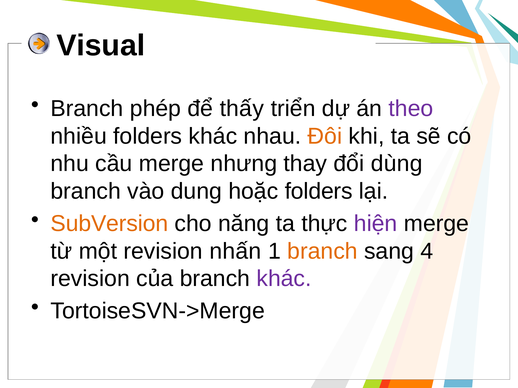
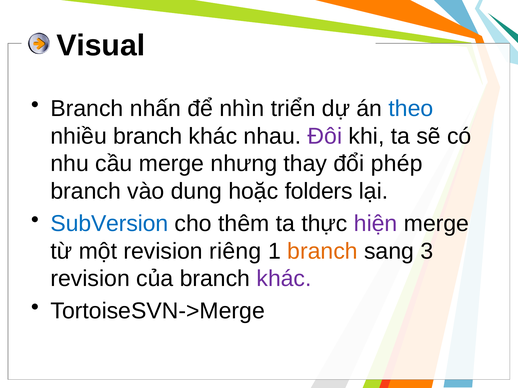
phép: phép -> nhấn (156, 109)
thấy: thấy -> nhìn (242, 109)
theo colour: purple -> blue (411, 109)
nhiều folders: folders -> branch (148, 136)
Đôi colour: orange -> purple (325, 136)
dùng: dùng -> phép (397, 164)
SubVersion colour: orange -> blue (109, 224)
năng: năng -> thêm (244, 224)
nhấn: nhấn -> riêng (235, 251)
4: 4 -> 3 (427, 251)
